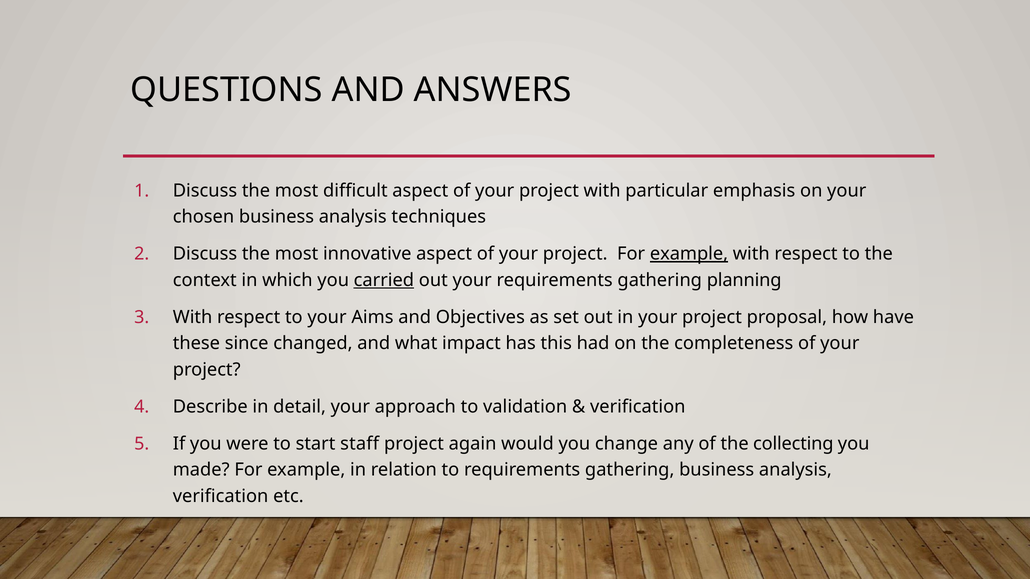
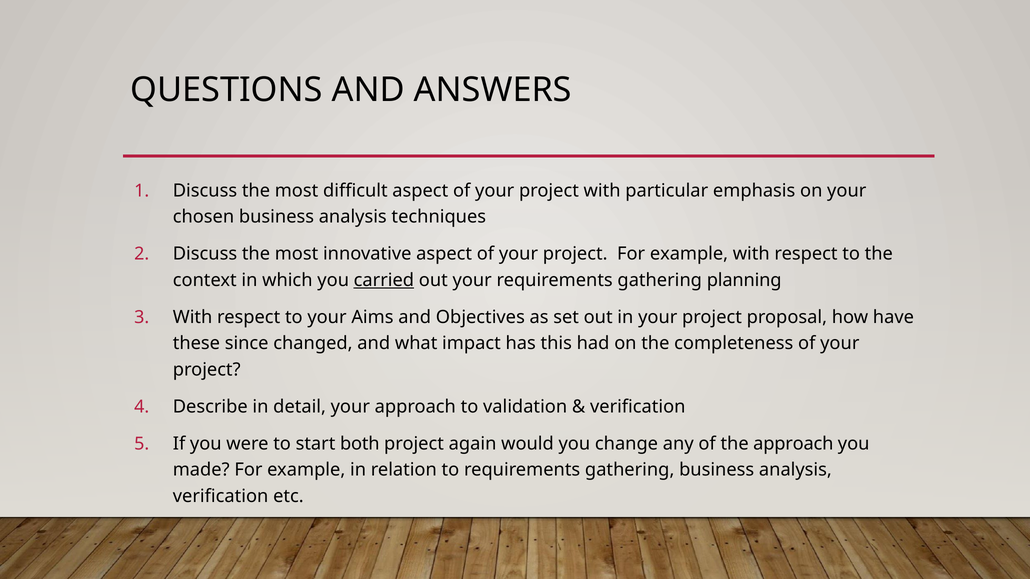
example underline: present -> none (689, 254)
staff: staff -> both (360, 444)
the collecting: collecting -> approach (793, 444)
